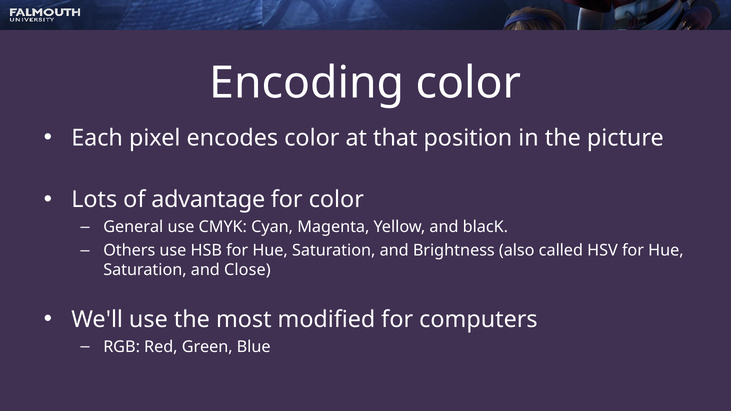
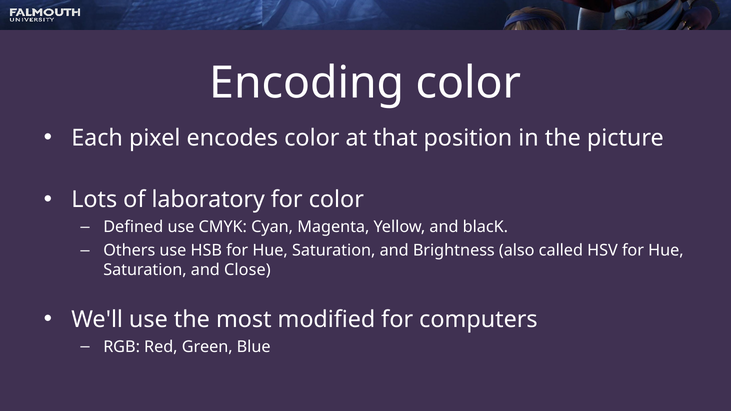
advantage: advantage -> laboratory (208, 200)
General: General -> Defined (133, 227)
